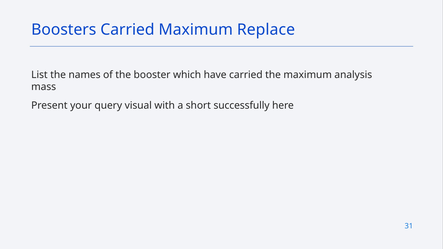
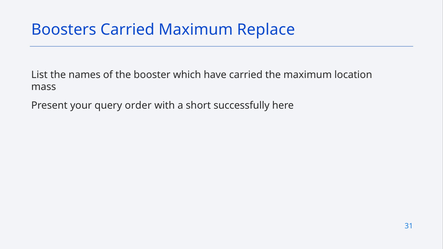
analysis: analysis -> location (353, 75)
visual: visual -> order (138, 106)
